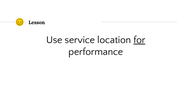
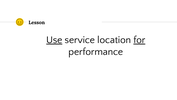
Use underline: none -> present (54, 40)
